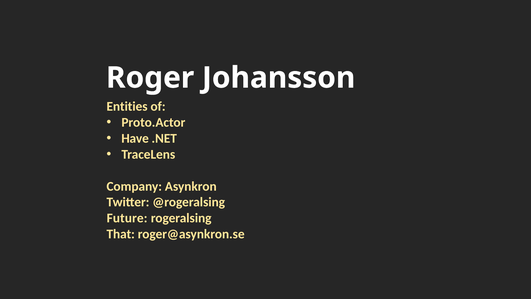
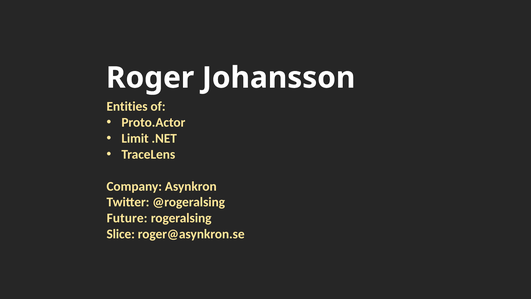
Have: Have -> Limit (135, 138)
That: That -> Slice (121, 234)
